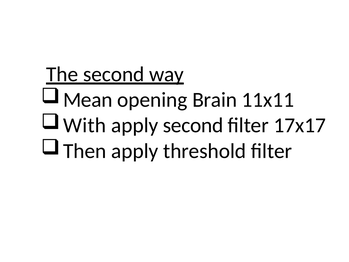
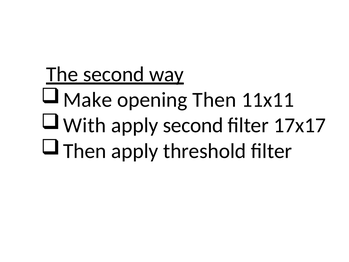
Mean: Mean -> Make (88, 100)
opening Brain: Brain -> Then (214, 100)
